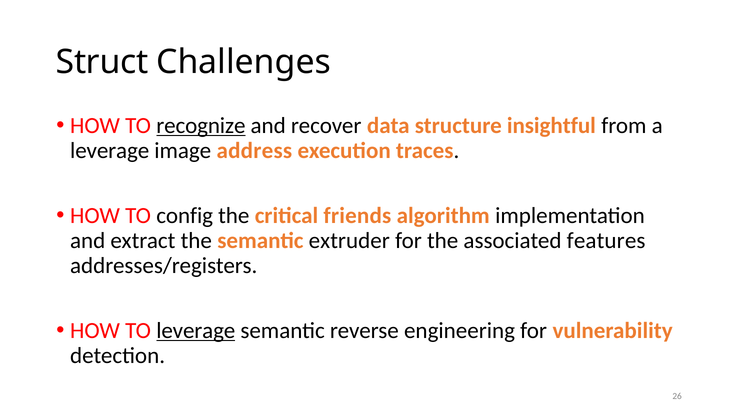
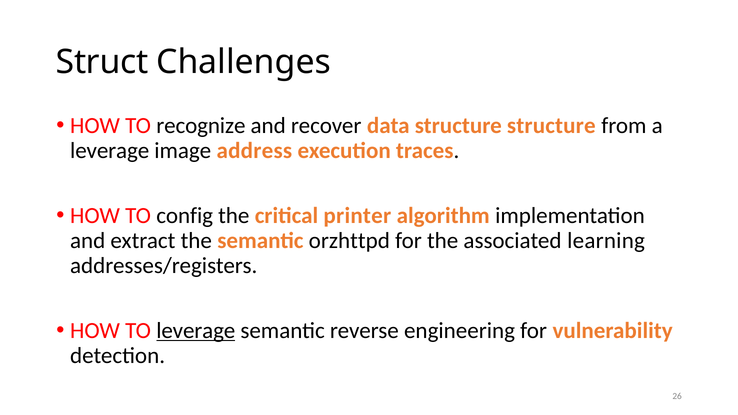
recognize underline: present -> none (201, 126)
structure insightful: insightful -> structure (551, 126)
friends: friends -> printer (357, 216)
extruder: extruder -> orzhttpd (349, 241)
features: features -> learning (606, 241)
